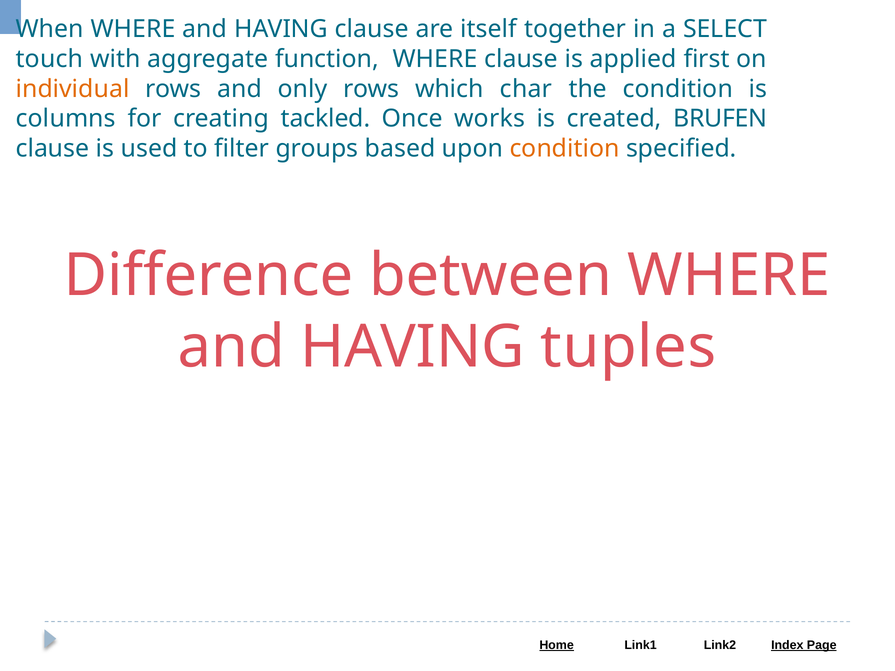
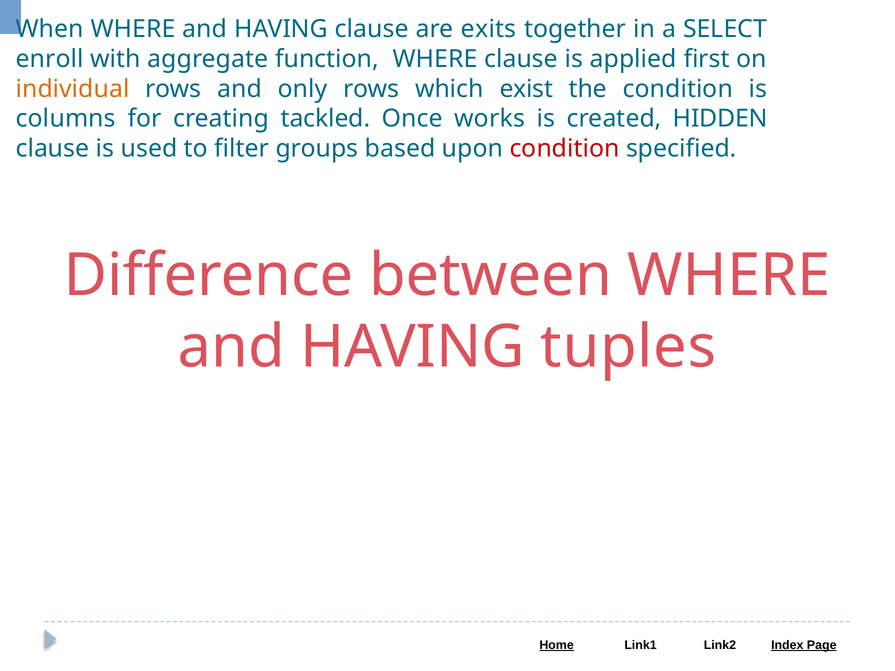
itself: itself -> exits (489, 29)
touch: touch -> enroll (50, 59)
char: char -> exist (526, 89)
BRUFEN: BRUFEN -> HIDDEN (720, 119)
condition colour: orange -> red (565, 149)
